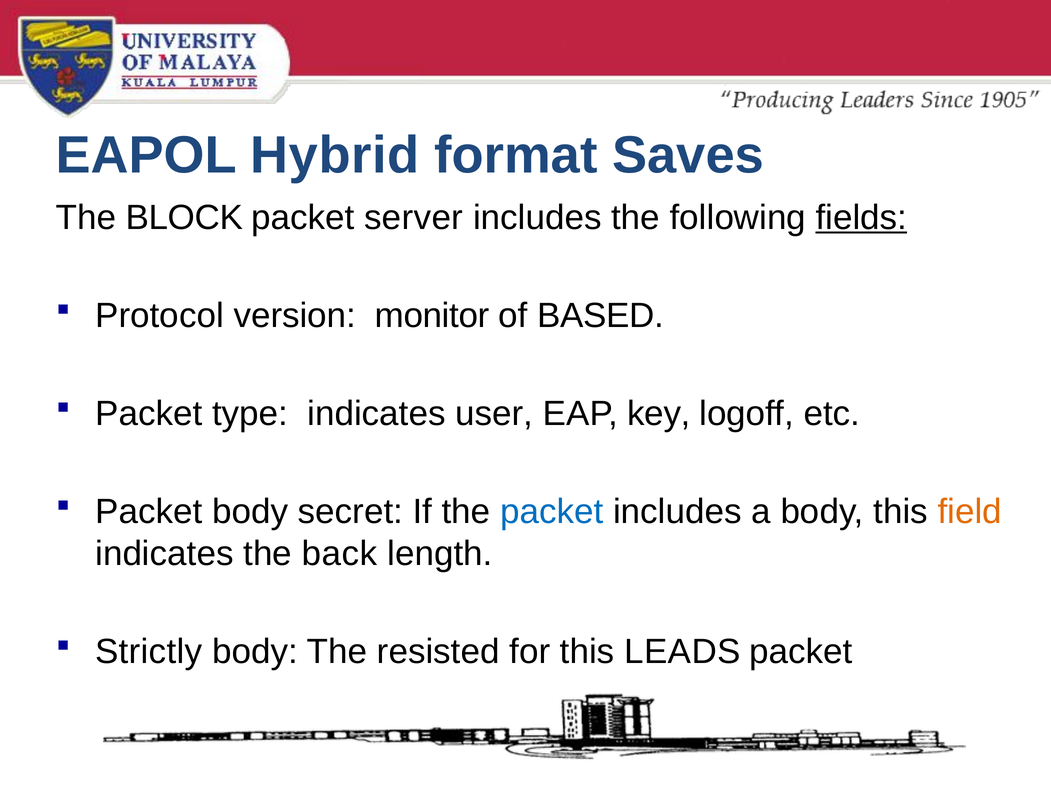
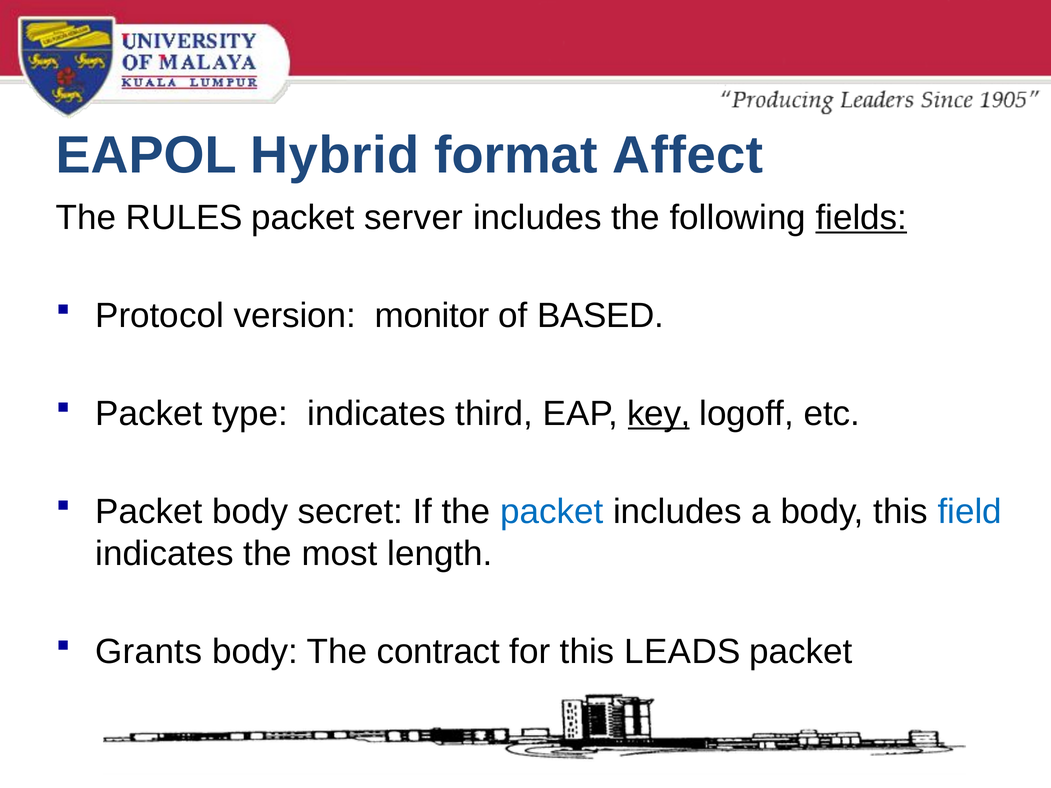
Saves: Saves -> Affect (688, 156)
BLOCK: BLOCK -> RULES (184, 218)
user: user -> third (494, 414)
key underline: none -> present (659, 414)
field colour: orange -> blue (970, 512)
back: back -> most (340, 554)
Strictly: Strictly -> Grants (149, 652)
resisted: resisted -> contract (438, 652)
